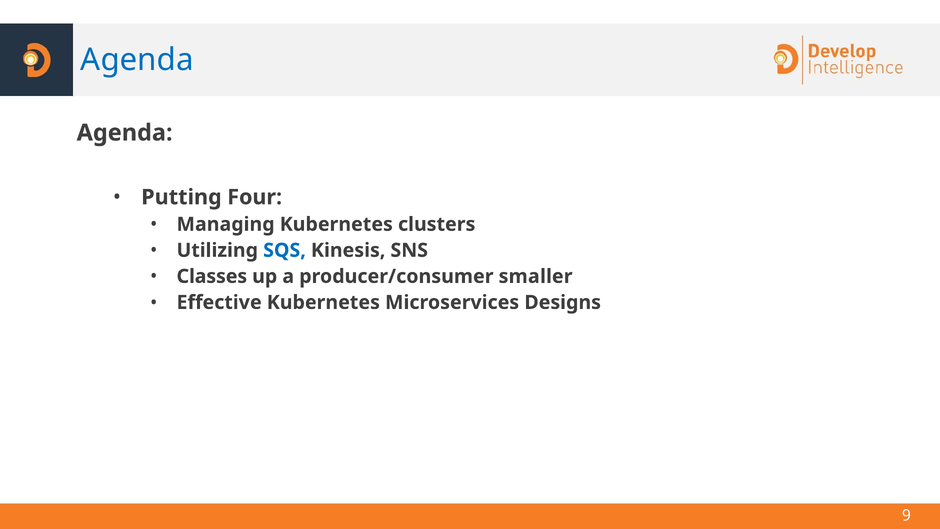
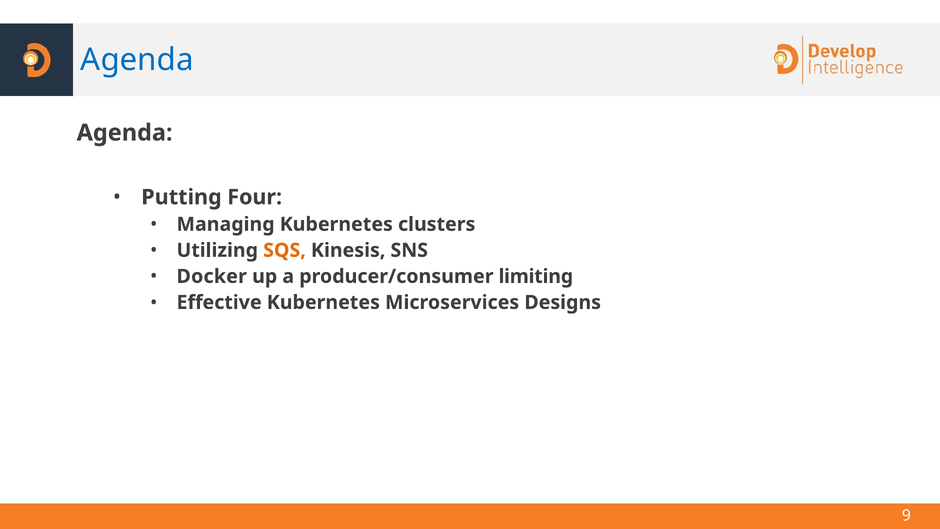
SQS colour: blue -> orange (285, 250)
Classes: Classes -> Docker (212, 276)
smaller: smaller -> limiting (536, 276)
